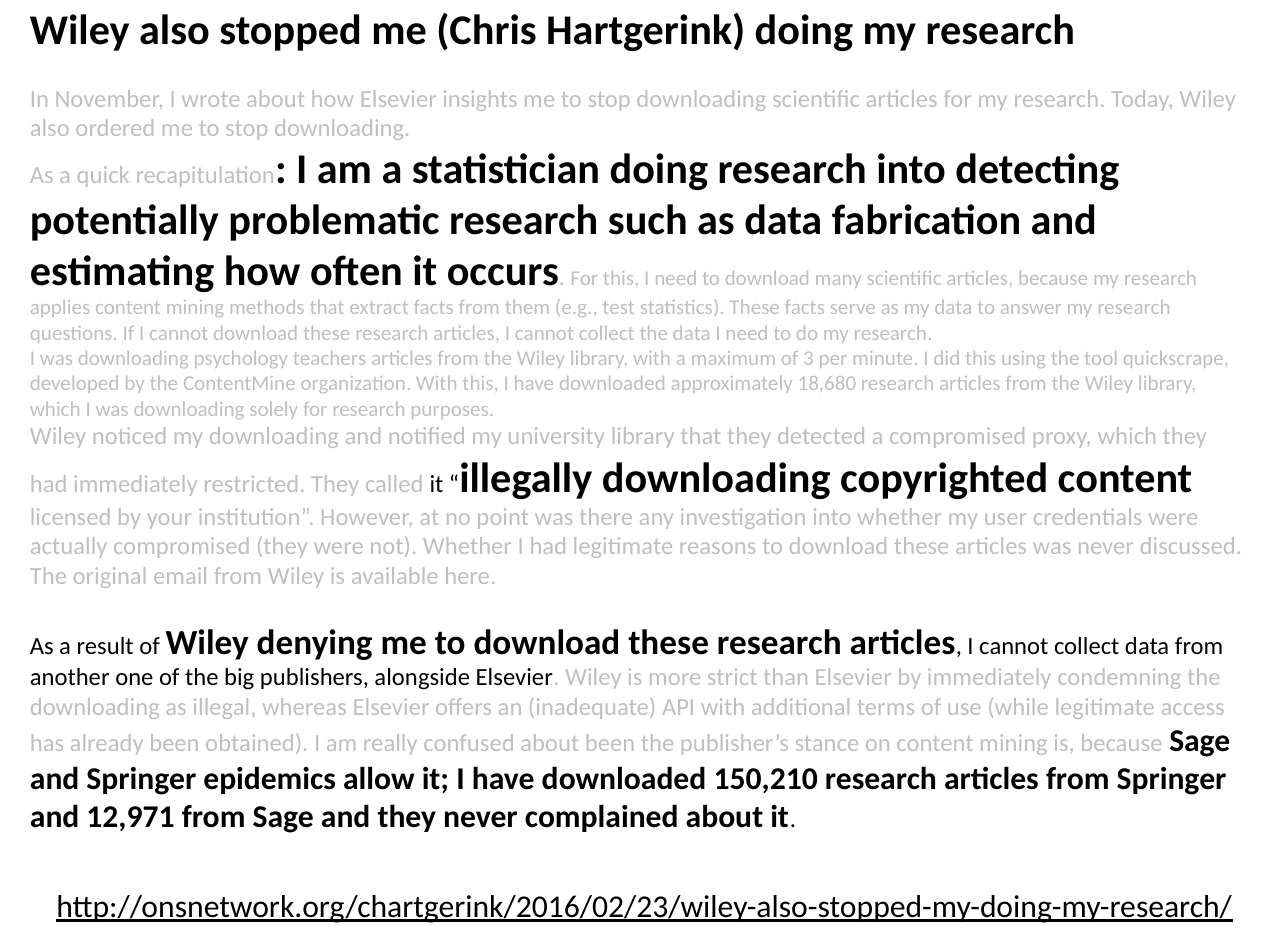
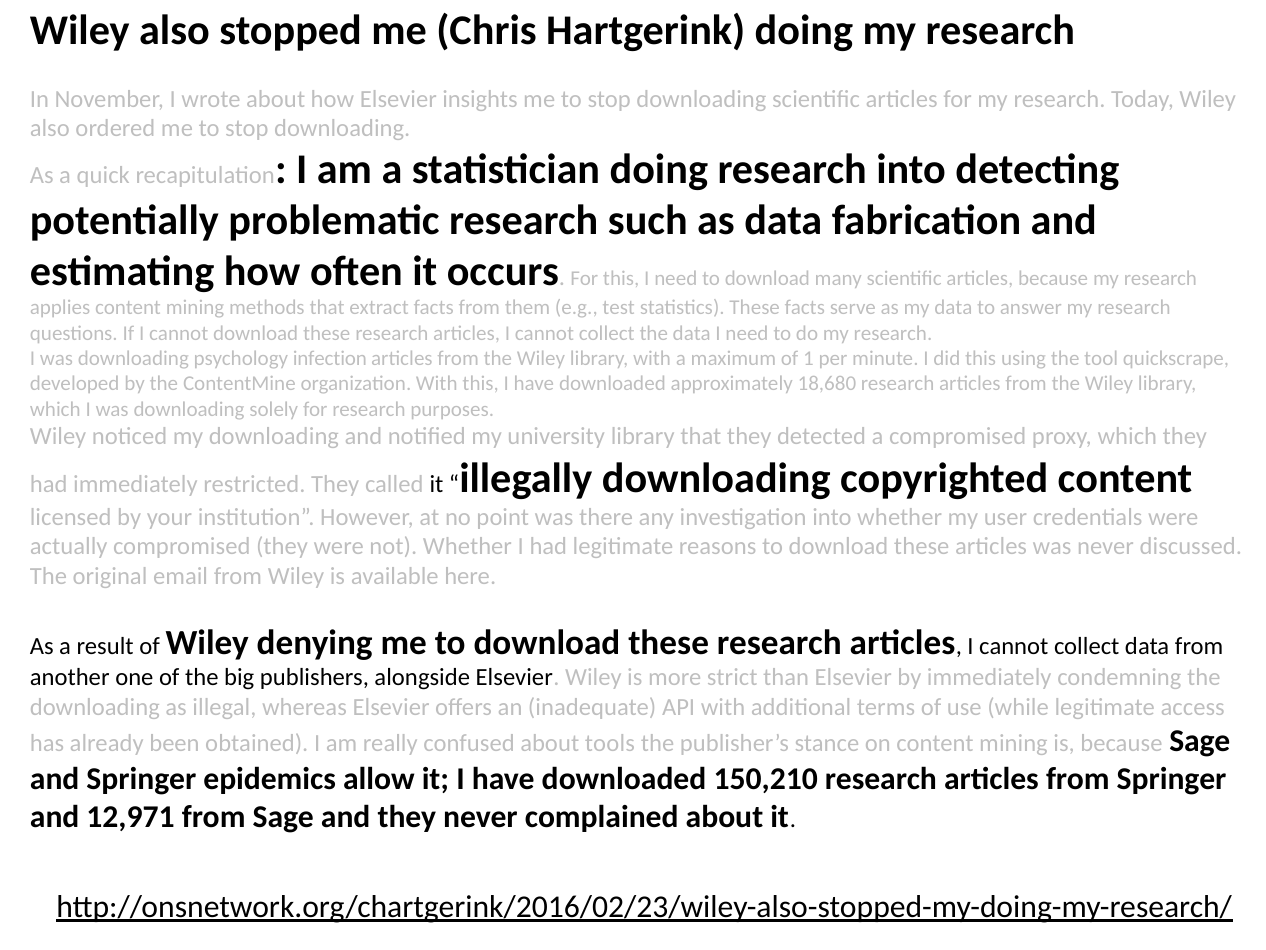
teachers: teachers -> infection (330, 358)
3: 3 -> 1 (809, 358)
about been: been -> tools (610, 743)
